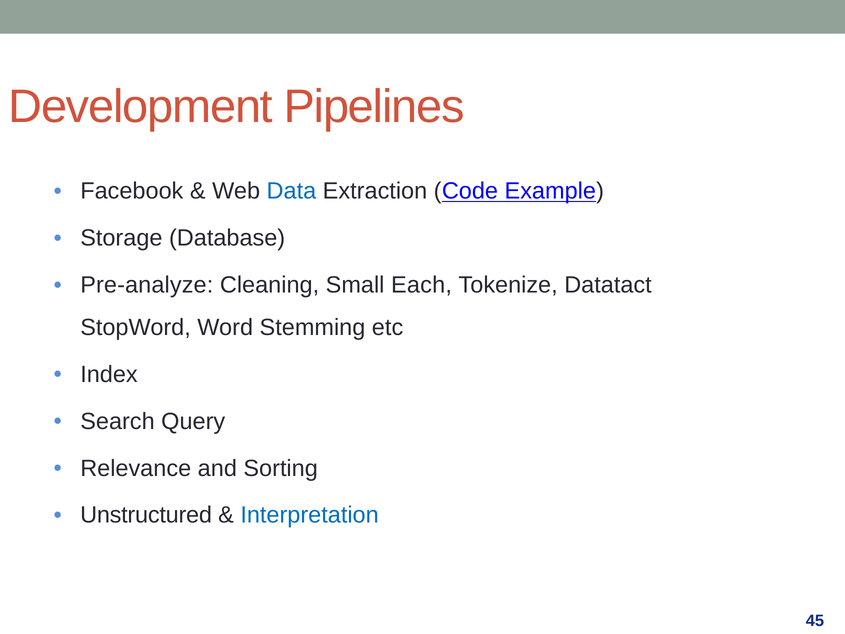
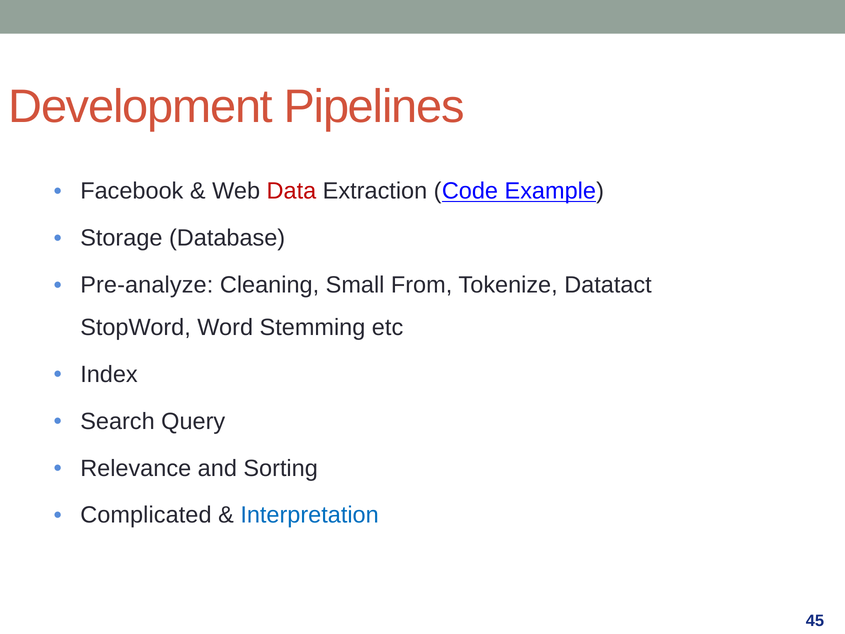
Data colour: blue -> red (291, 191)
Each: Each -> From (422, 285)
Unstructured: Unstructured -> Complicated (146, 515)
